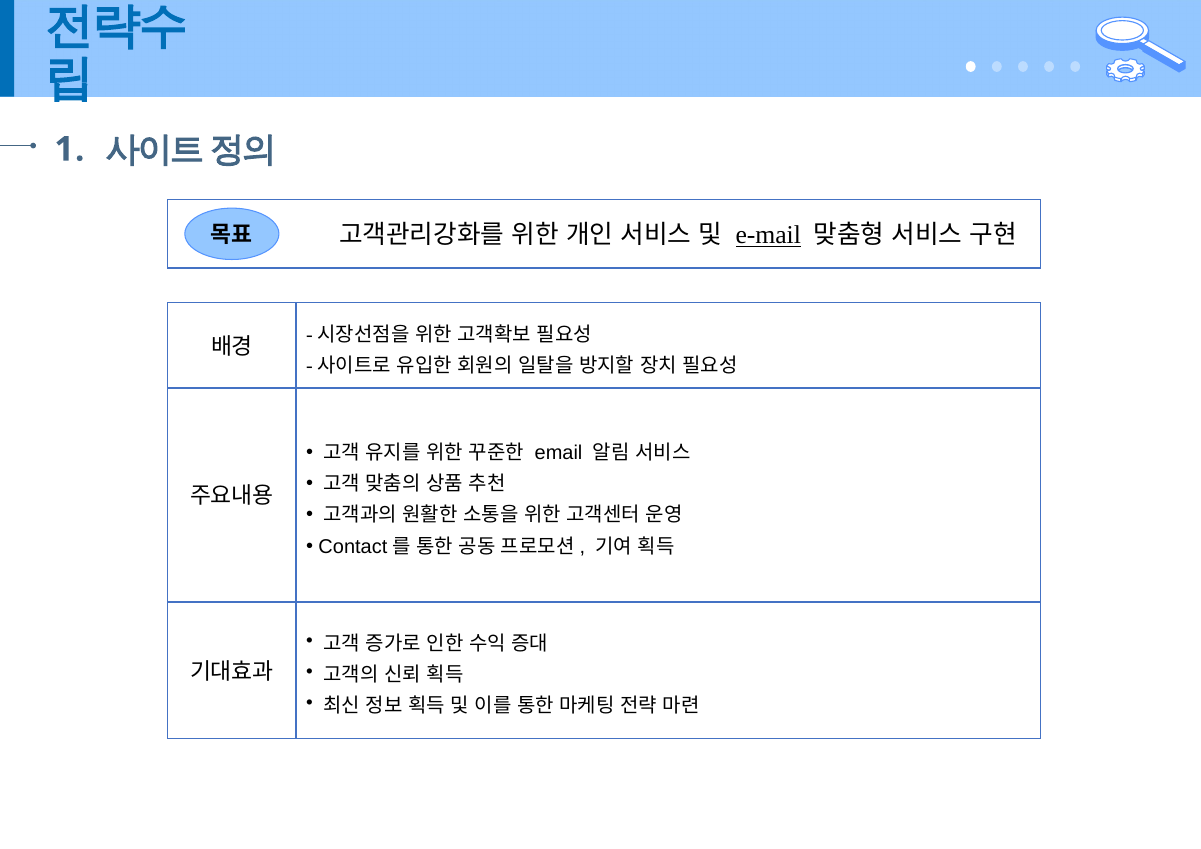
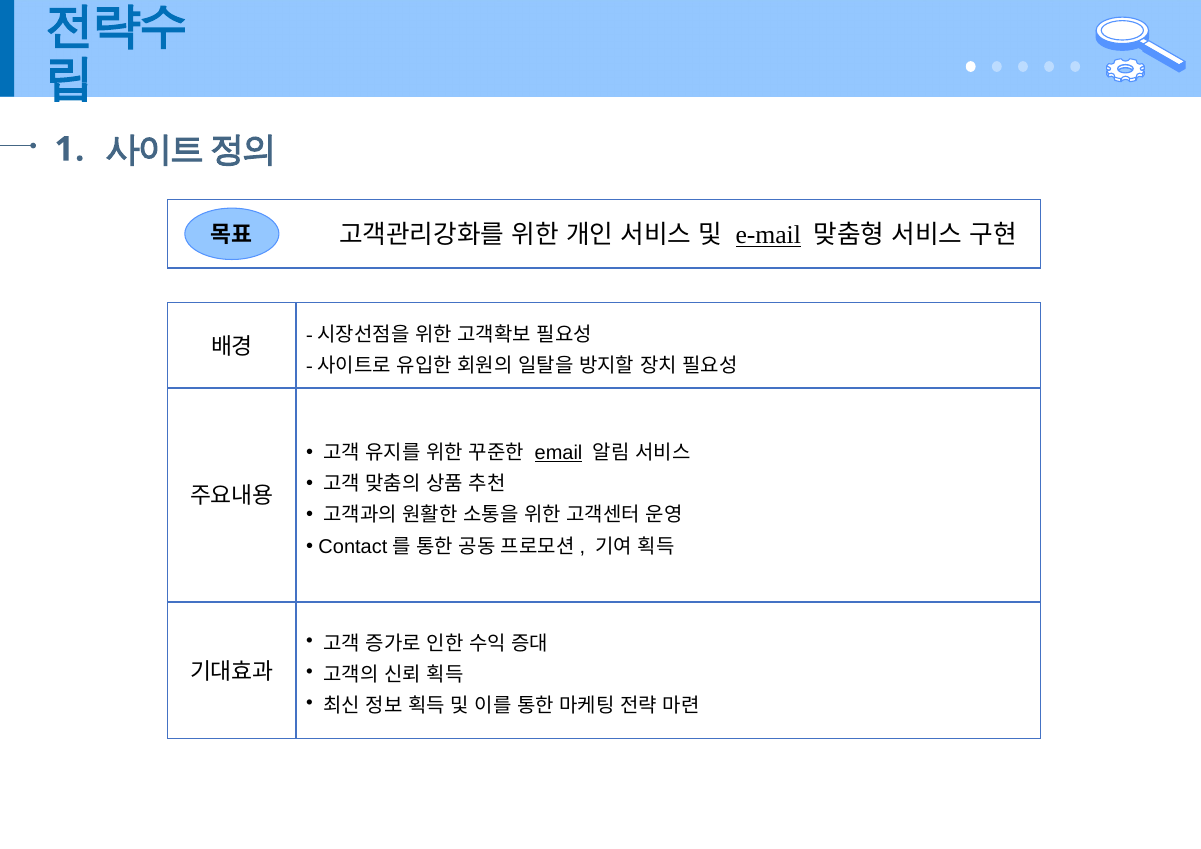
email underline: none -> present (559, 453)
